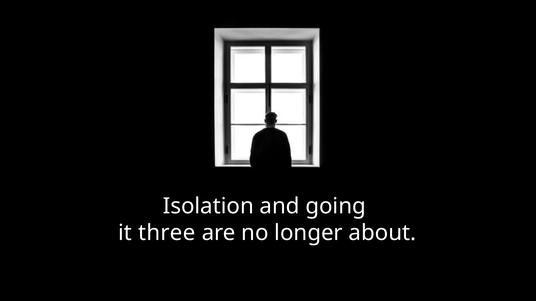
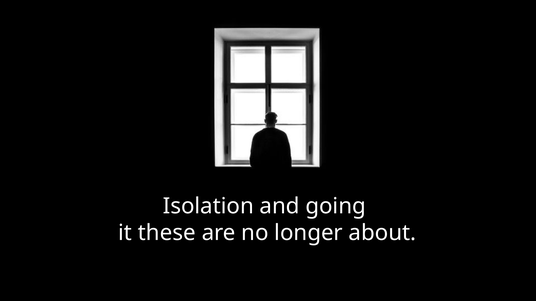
three: three -> these (167, 233)
